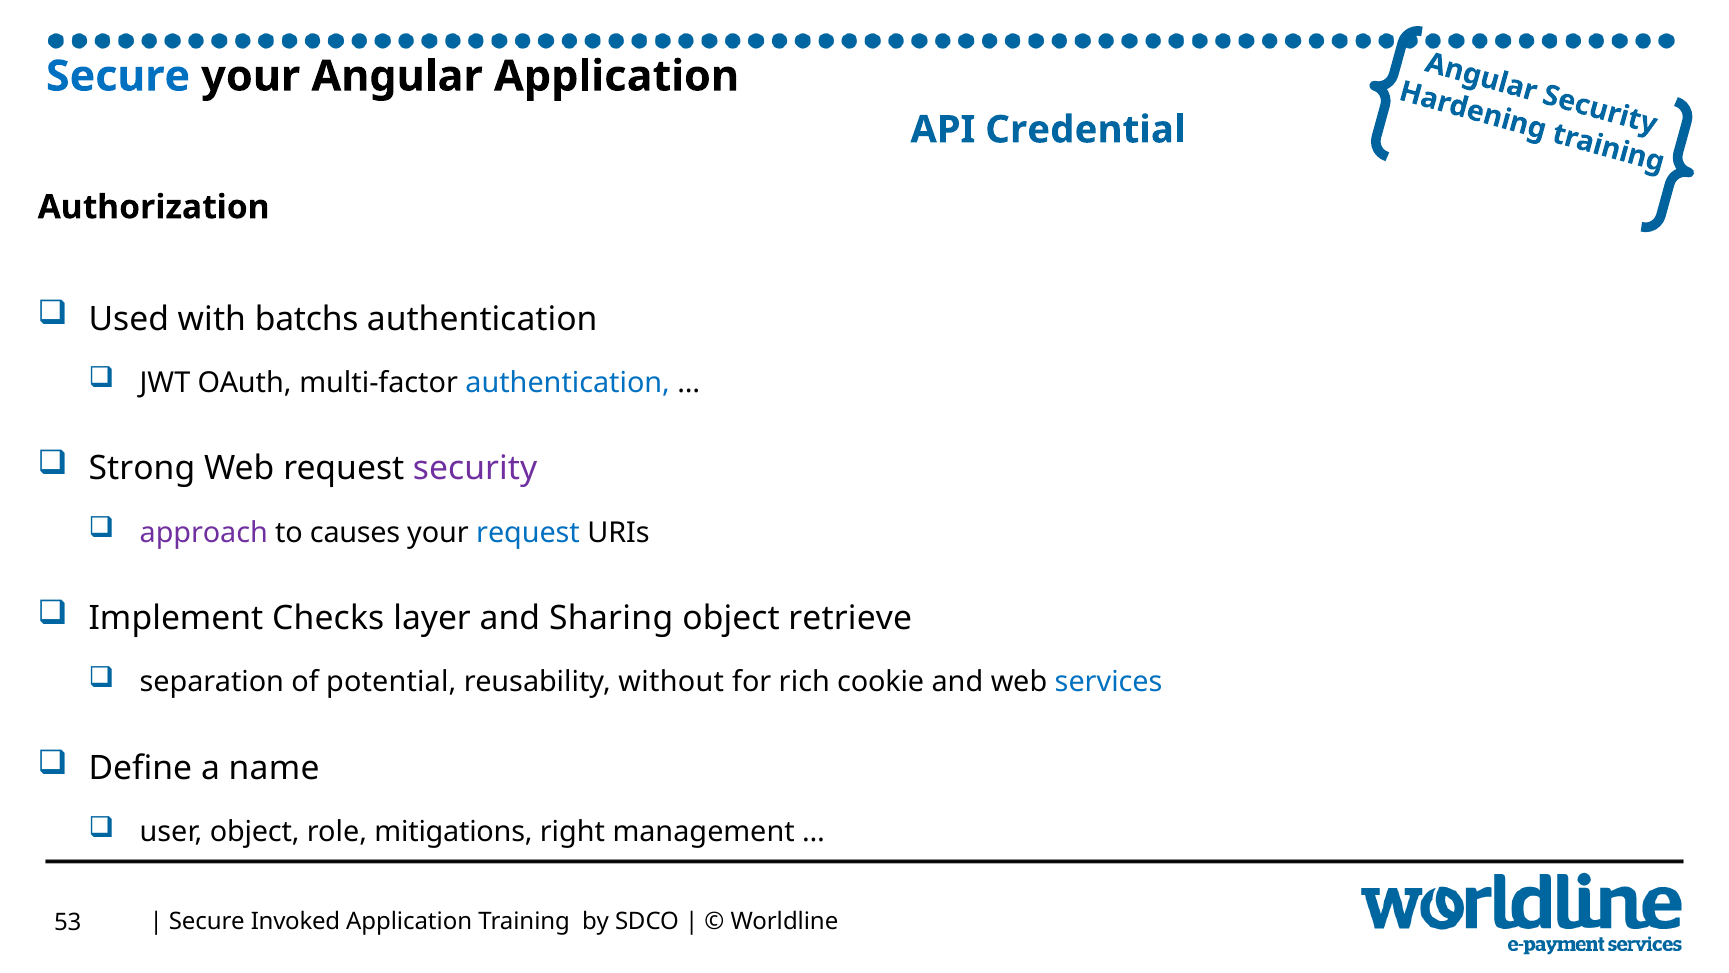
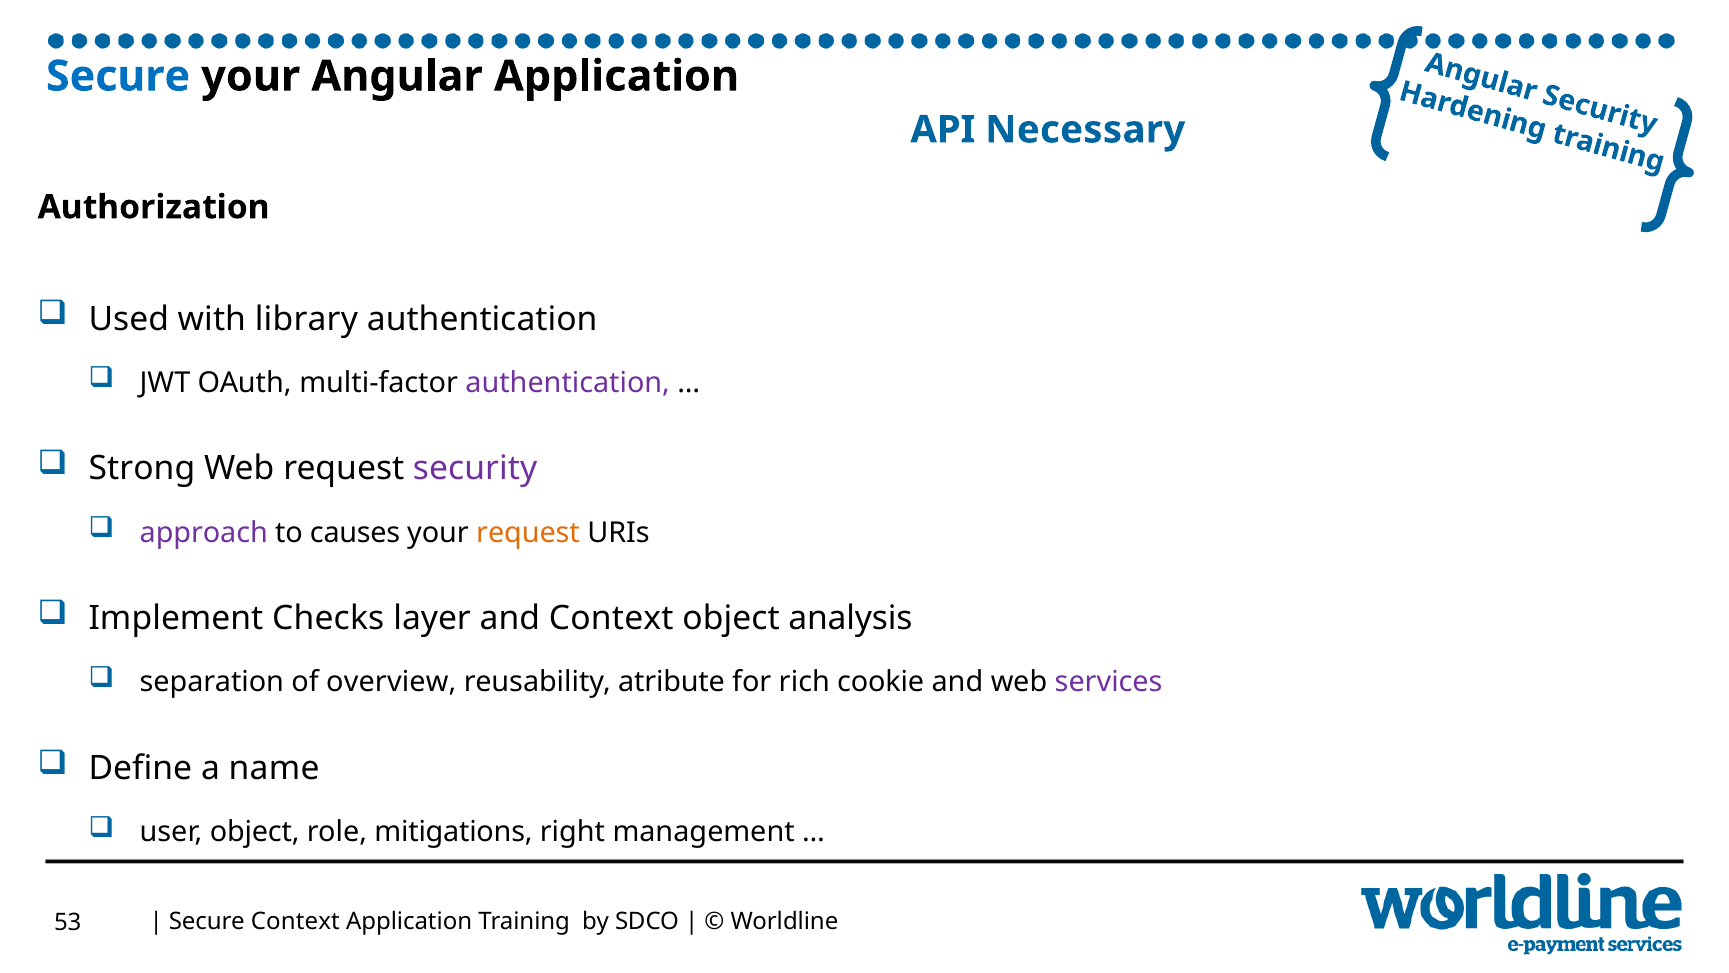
Credential: Credential -> Necessary (1085, 130)
batchs: batchs -> library (306, 319)
authentication colour: blue -> purple (568, 382)
request colour: blue -> orange (528, 532)
and Sharing: Sharing -> Context (611, 618)
retrieve: retrieve -> analysis (850, 618)
potential: potential -> overview (391, 682)
without: without -> atribute (672, 682)
services colour: blue -> purple (1109, 682)
Secure Invoked: Invoked -> Context (295, 921)
